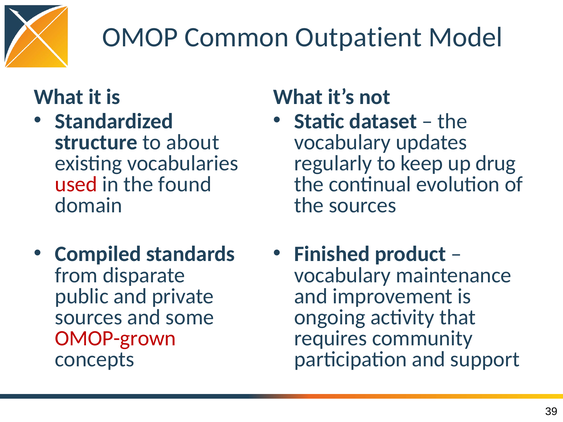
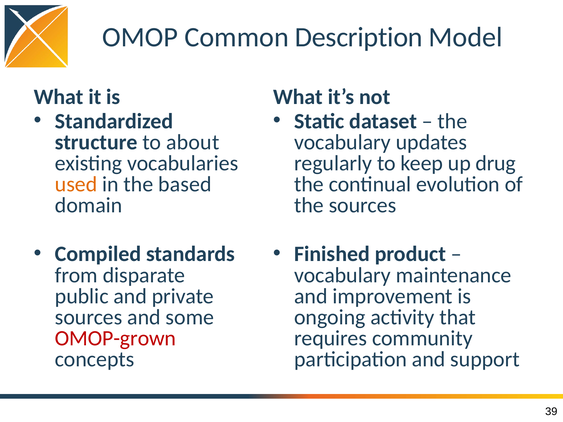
Outpatient: Outpatient -> Description (359, 37)
used colour: red -> orange (76, 184)
found: found -> based (185, 184)
